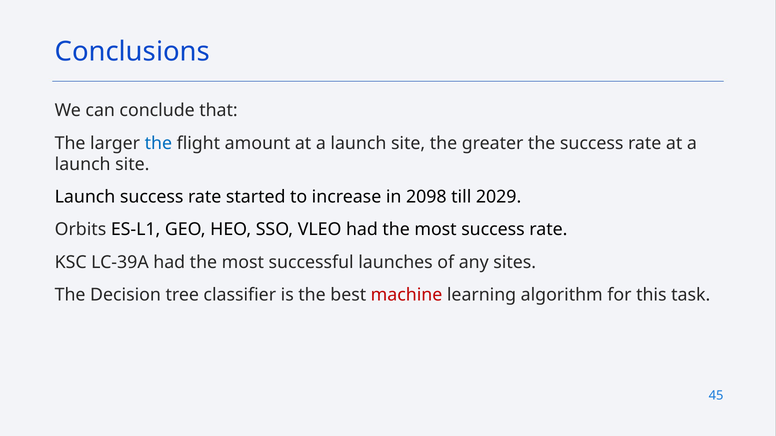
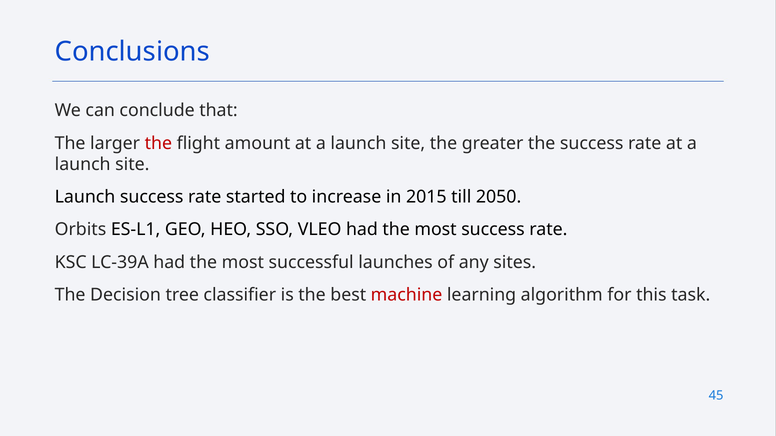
the colour: blue -> red (158, 143)
2098: 2098 -> 2015 (426, 197)
2029: 2029 -> 2050 (499, 197)
